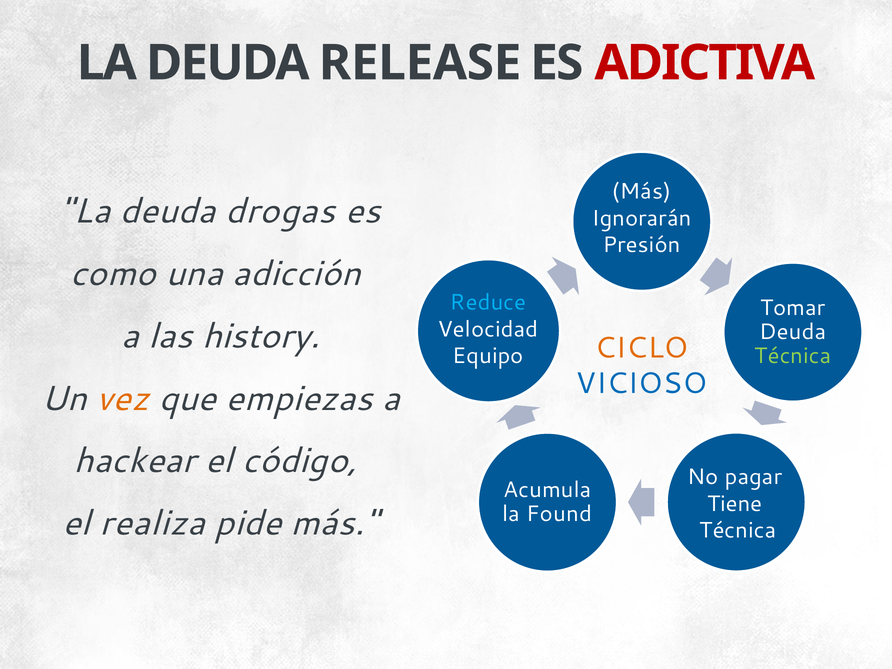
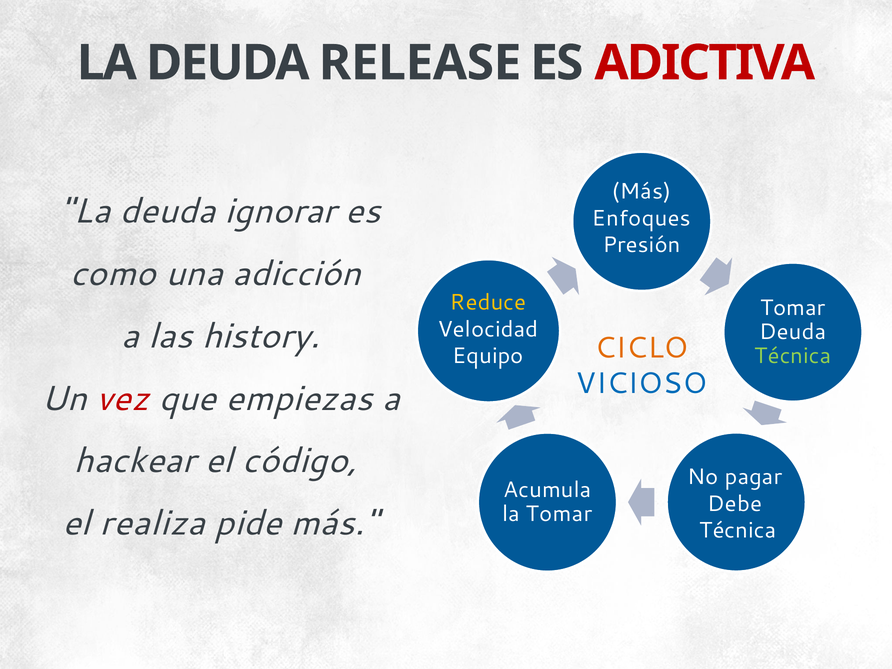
drogas: drogas -> ignorar (281, 211)
Ignorarán: Ignorarán -> Enfoques (641, 218)
Reduce colour: light blue -> yellow (488, 302)
vez colour: orange -> red (123, 399)
Tiene: Tiene -> Debe (735, 504)
la Found: Found -> Tomar (559, 514)
